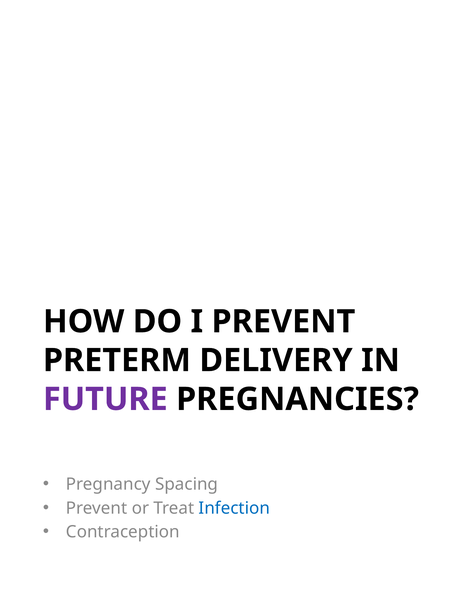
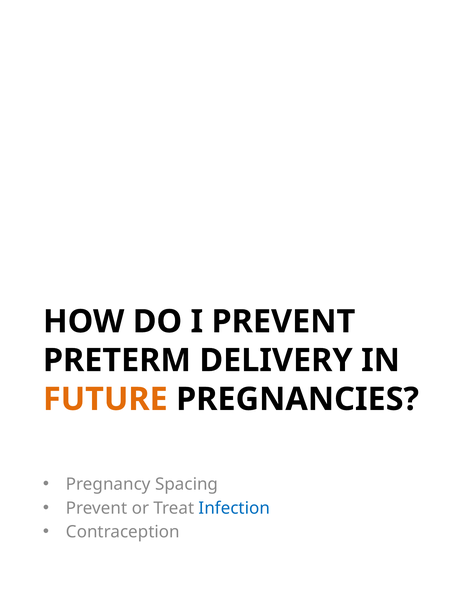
FUTURE colour: purple -> orange (105, 399)
